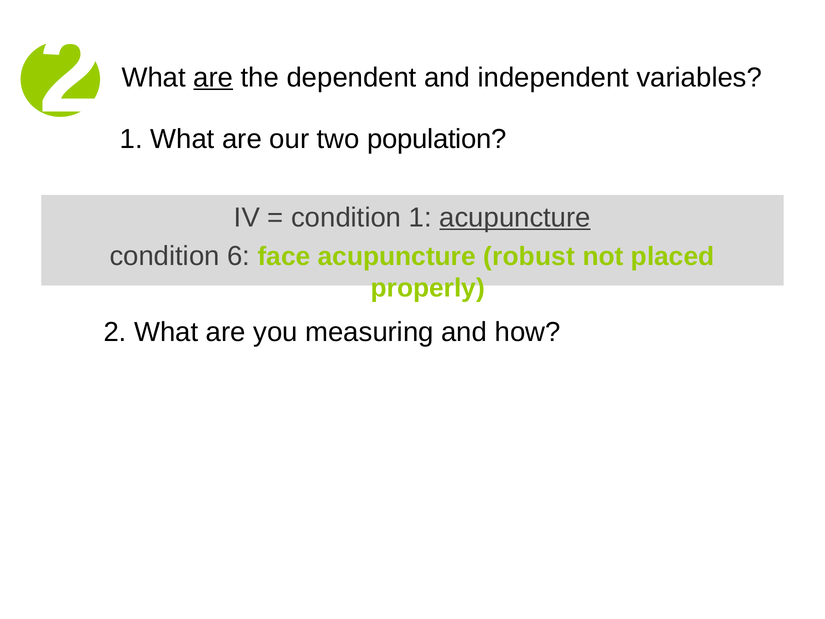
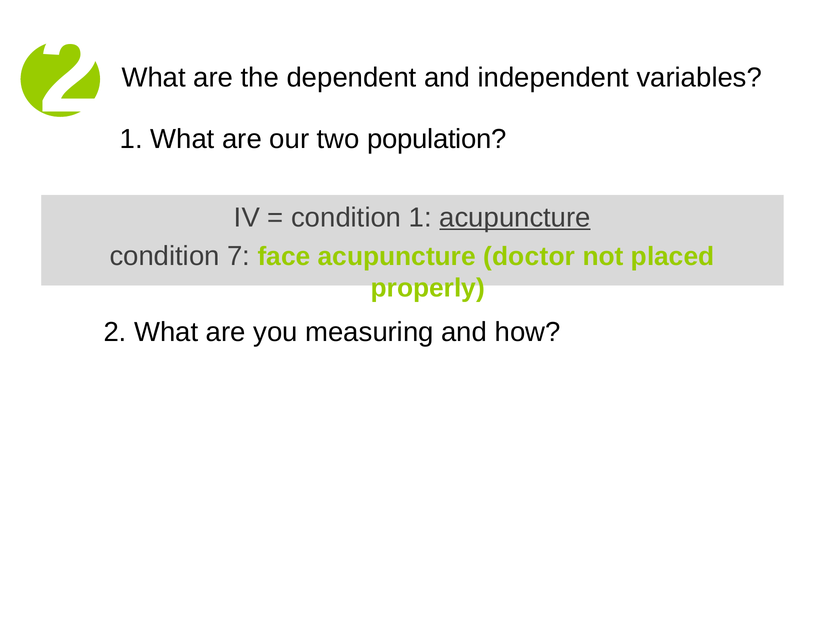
are underline: present -> none (213, 77)
6: 6 -> 7 (239, 256)
robust: robust -> doctor (529, 256)
